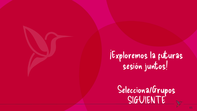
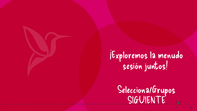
futuras: futuras -> menudo (170, 55)
